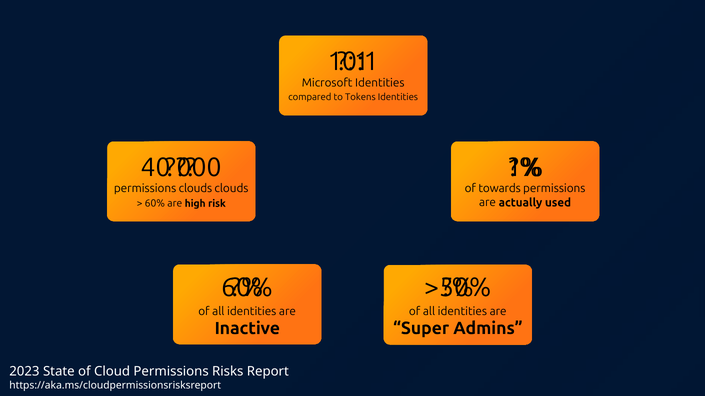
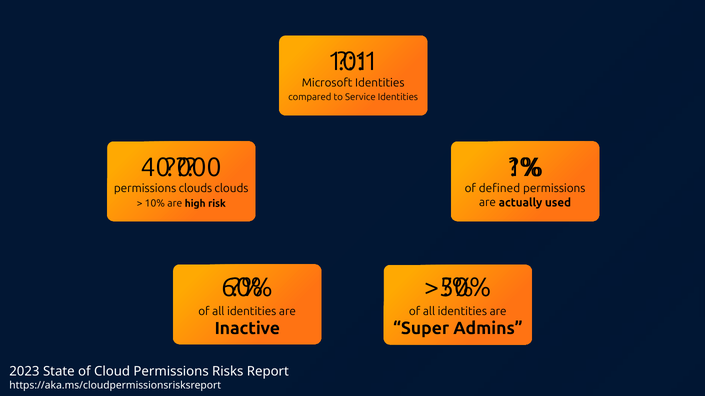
Tokens: Tokens -> Service (360, 97)
towards: towards -> defined (499, 189)
60%: 60% -> 10% (155, 204)
